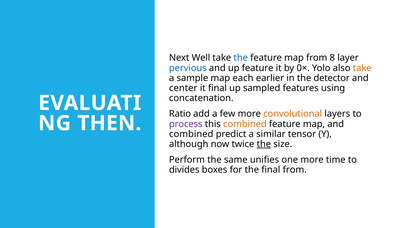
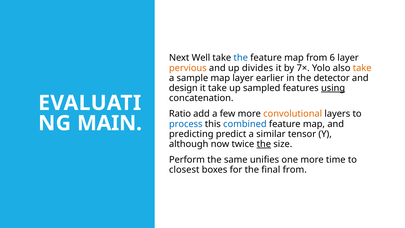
8: 8 -> 6 (332, 58)
pervious colour: blue -> orange (188, 68)
up feature: feature -> divides (258, 68)
0×: 0× -> 7× (303, 68)
map each: each -> layer (243, 78)
center: center -> design (183, 88)
it final: final -> take (217, 88)
using underline: none -> present (333, 88)
THEN: THEN -> MAIN (110, 123)
process colour: purple -> blue (186, 124)
combined colour: orange -> blue (245, 124)
combined: combined -> predicting (191, 134)
divides: divides -> closest (184, 170)
